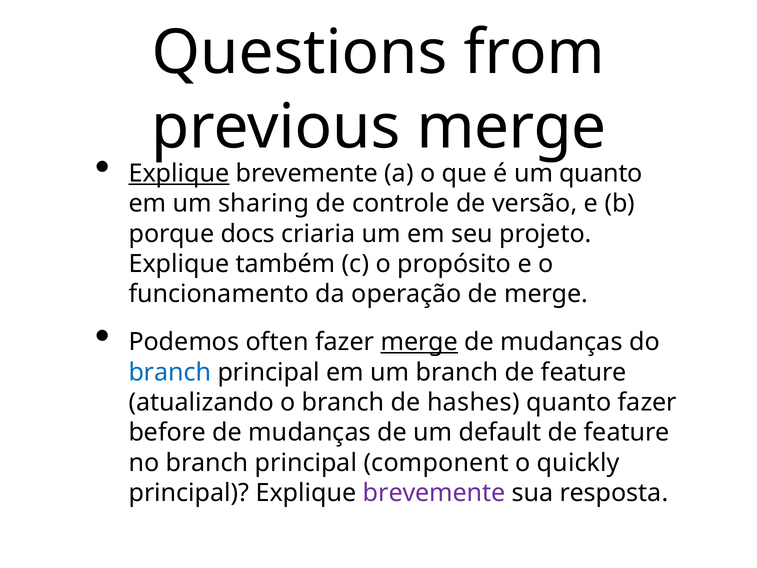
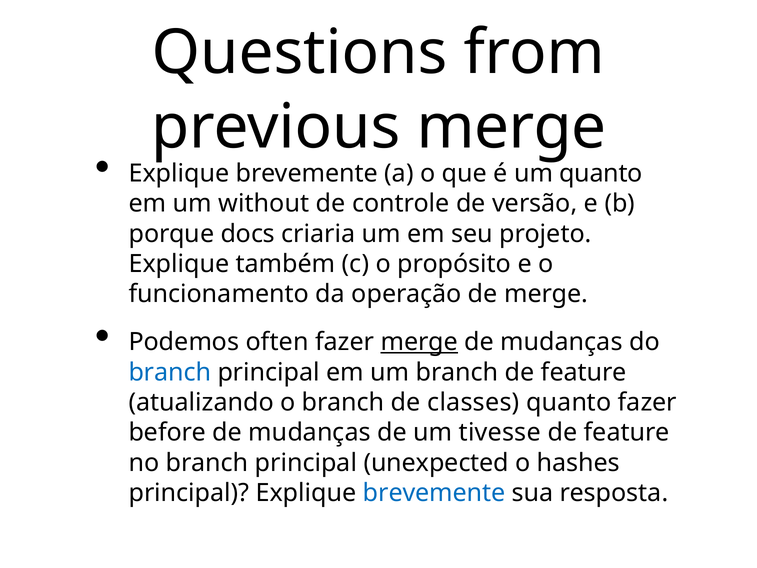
Explique underline: present -> none (179, 173)
sharing: sharing -> without (264, 204)
hashes: hashes -> classes (473, 402)
default: default -> tivesse (500, 432)
component: component -> unexpected (436, 463)
quickly: quickly -> hashes (578, 463)
brevemente colour: purple -> blue (434, 493)
